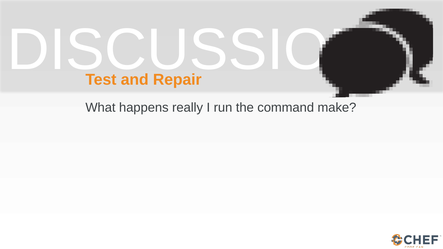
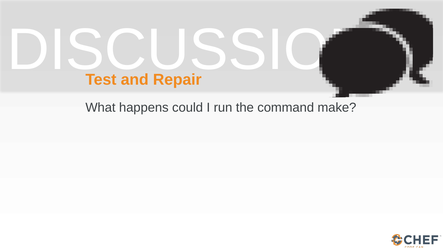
really: really -> could (188, 107)
